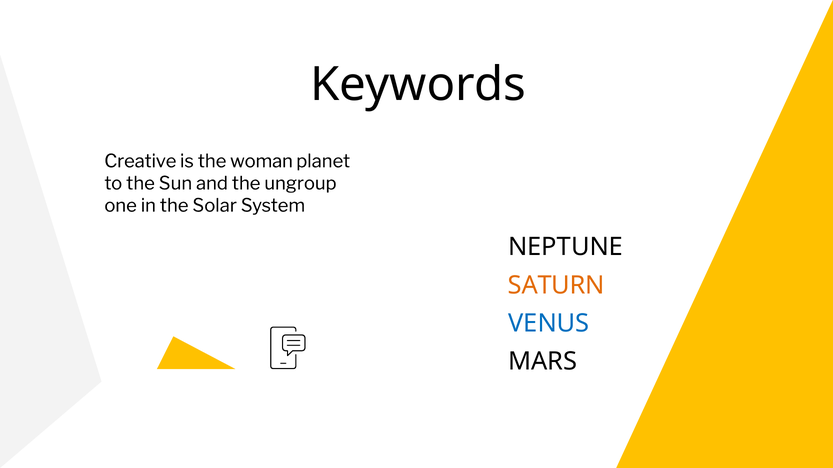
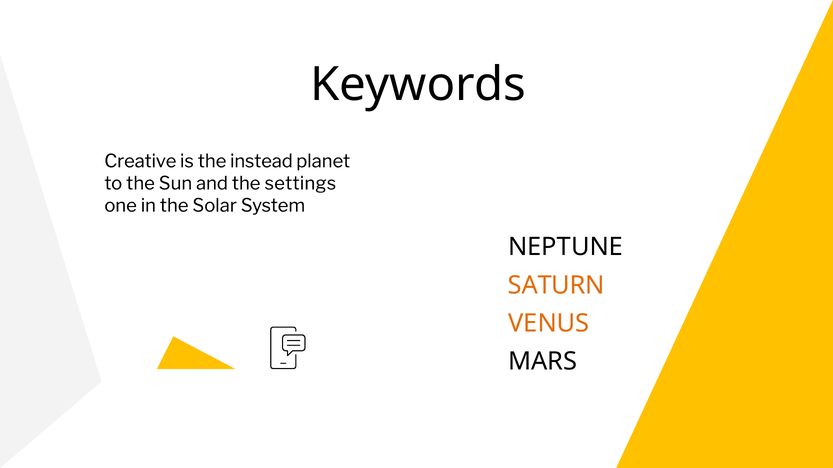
woman: woman -> instead (261, 161)
ungroup: ungroup -> settings (300, 184)
VENUS colour: blue -> orange (549, 324)
